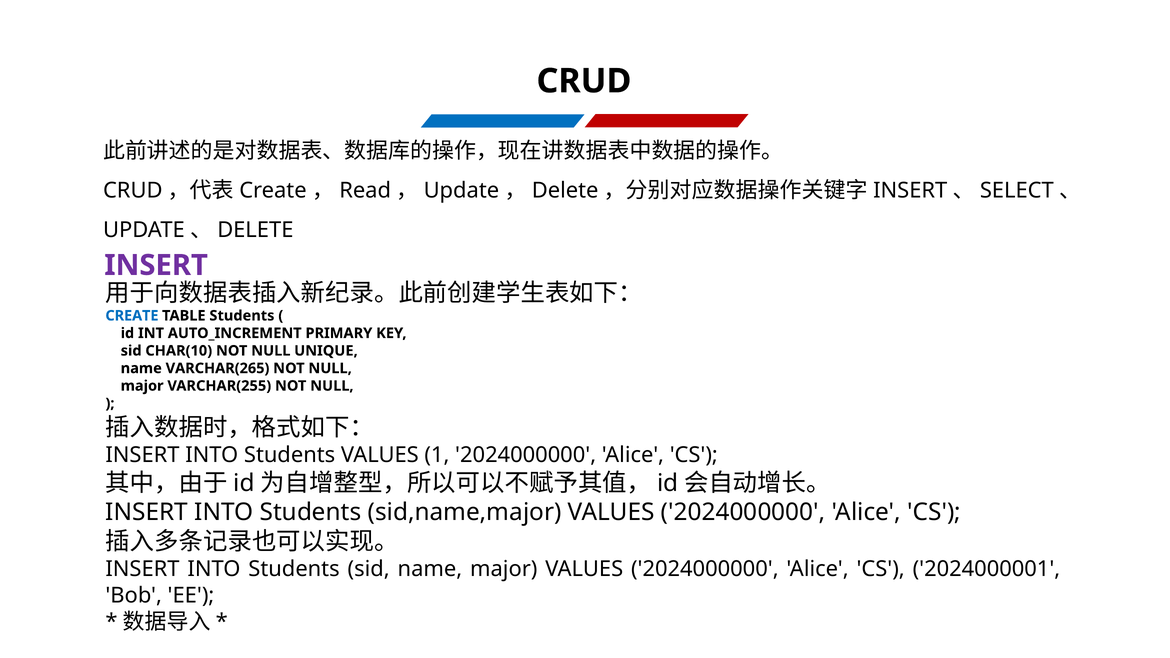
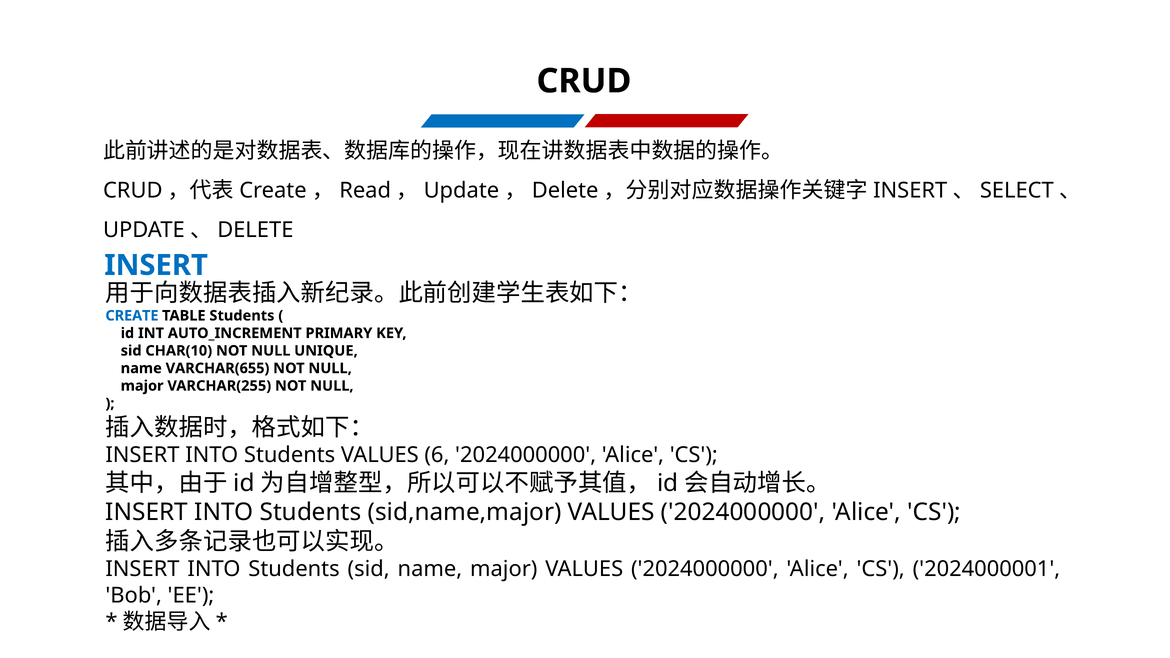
INSERT colour: purple -> blue (156, 265)
VARCHAR(265: VARCHAR(265 -> VARCHAR(655 (218, 368)
1: 1 -> 6 (437, 455)
